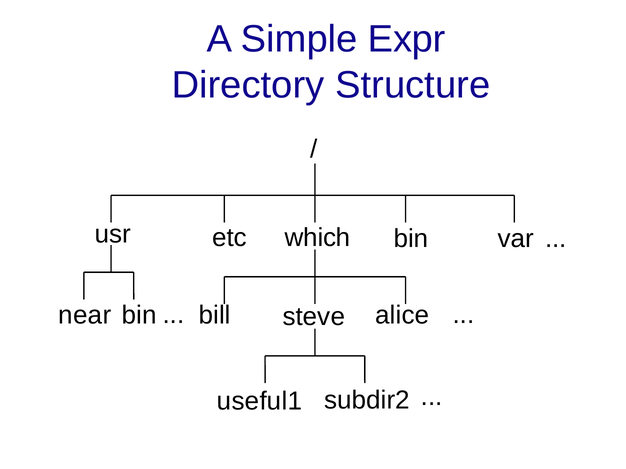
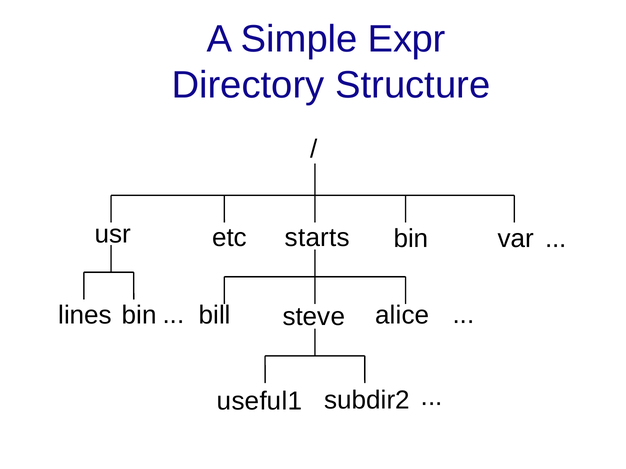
which: which -> starts (317, 238)
near: near -> lines (85, 316)
